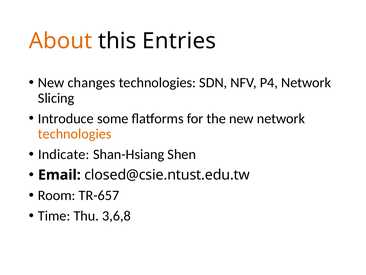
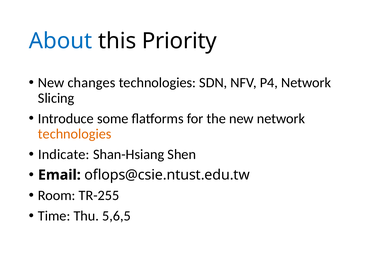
About colour: orange -> blue (61, 41)
Entries: Entries -> Priority (179, 41)
closed@csie.ntust.edu.tw: closed@csie.ntust.edu.tw -> oflops@csie.ntust.edu.tw (167, 175)
TR-657: TR-657 -> TR-255 (99, 195)
3,6,8: 3,6,8 -> 5,6,5 (117, 216)
